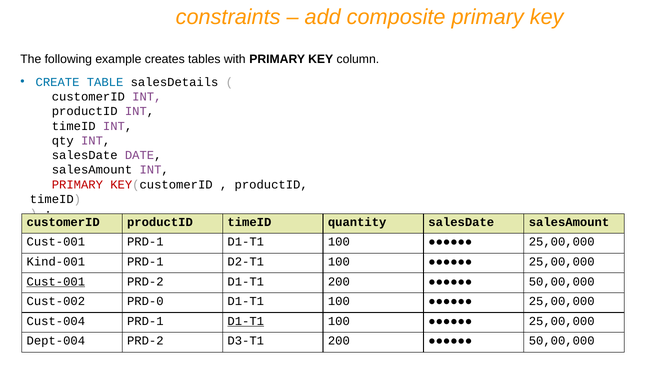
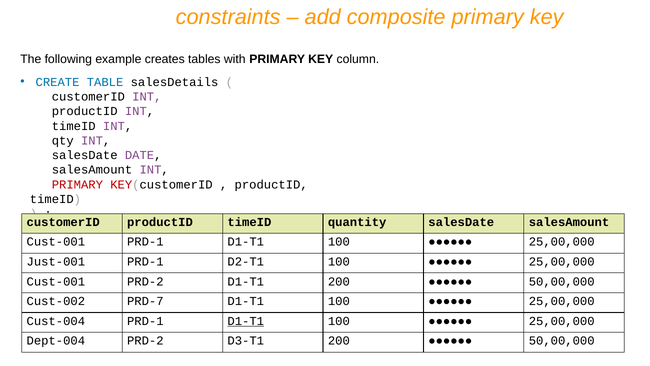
Kind-001: Kind-001 -> Just-001 (56, 261)
Cust-001 underline: present -> none (56, 281)
PRD-0: PRD-0 -> PRD-7 (145, 301)
